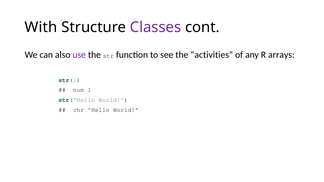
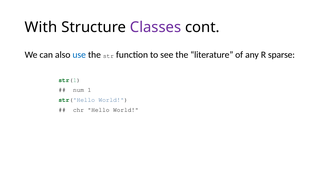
use colour: purple -> blue (79, 55)
activities: activities -> literature (212, 55)
arrays: arrays -> sparse (281, 55)
